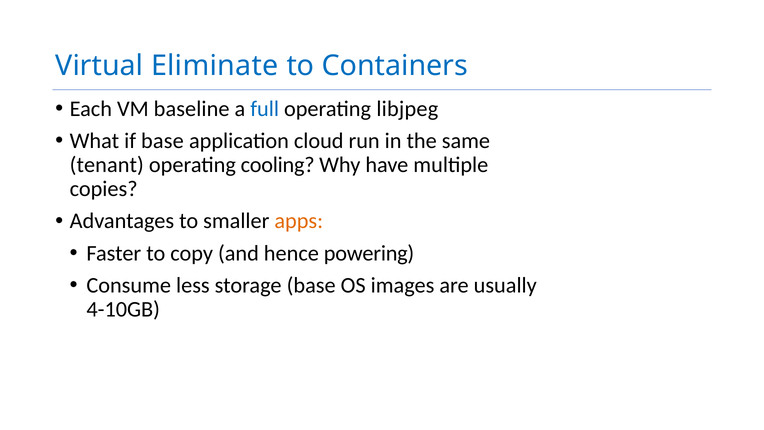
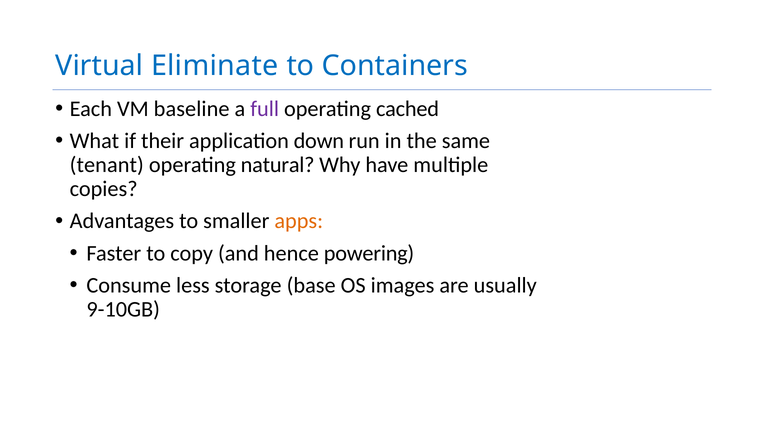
full colour: blue -> purple (265, 109)
libjpeg: libjpeg -> cached (408, 109)
if base: base -> their (163, 141)
cloud: cloud -> down (319, 141)
cooling: cooling -> natural (278, 165)
4-10GB: 4-10GB -> 9-10GB (123, 309)
